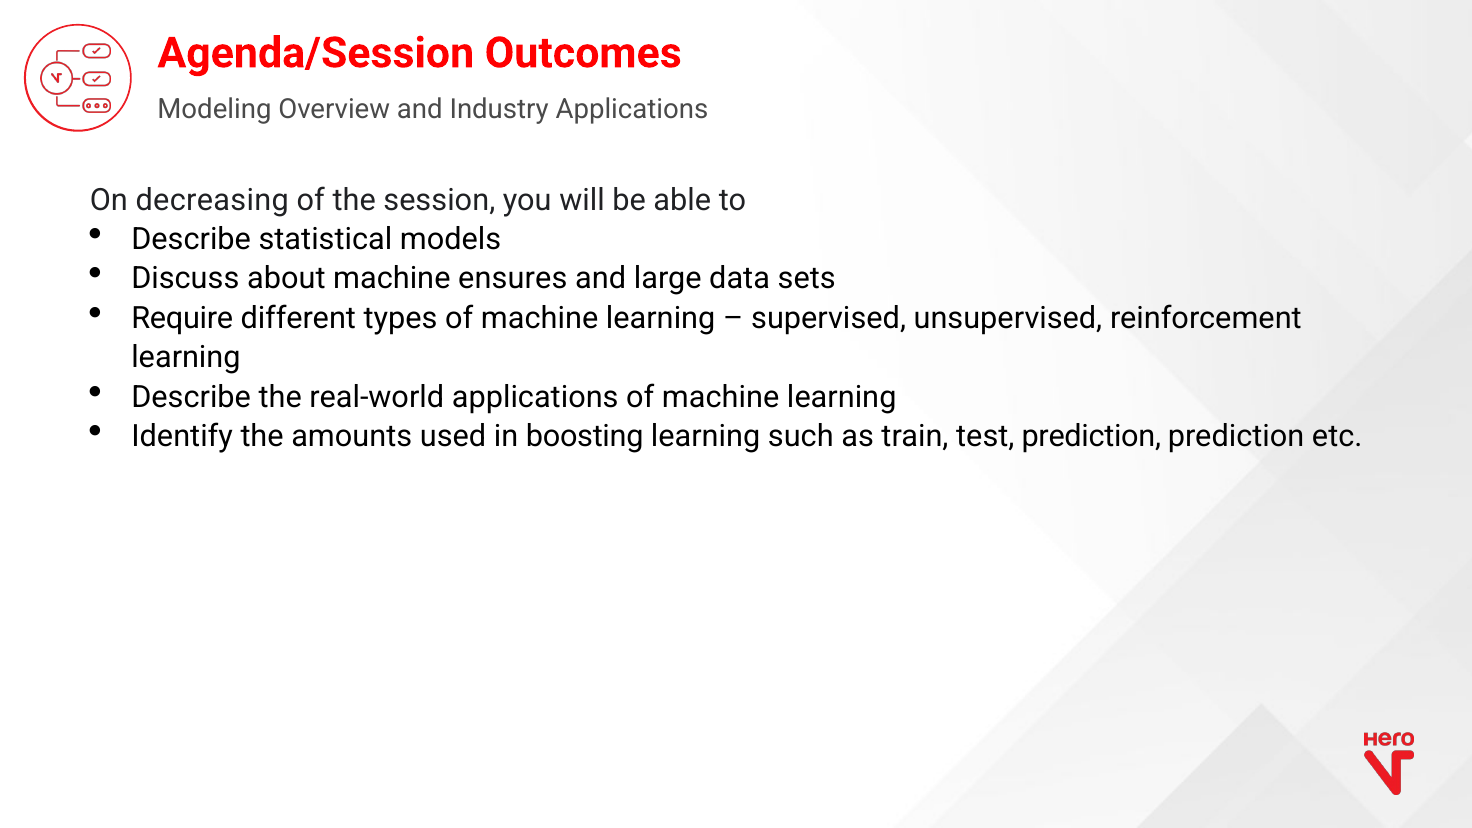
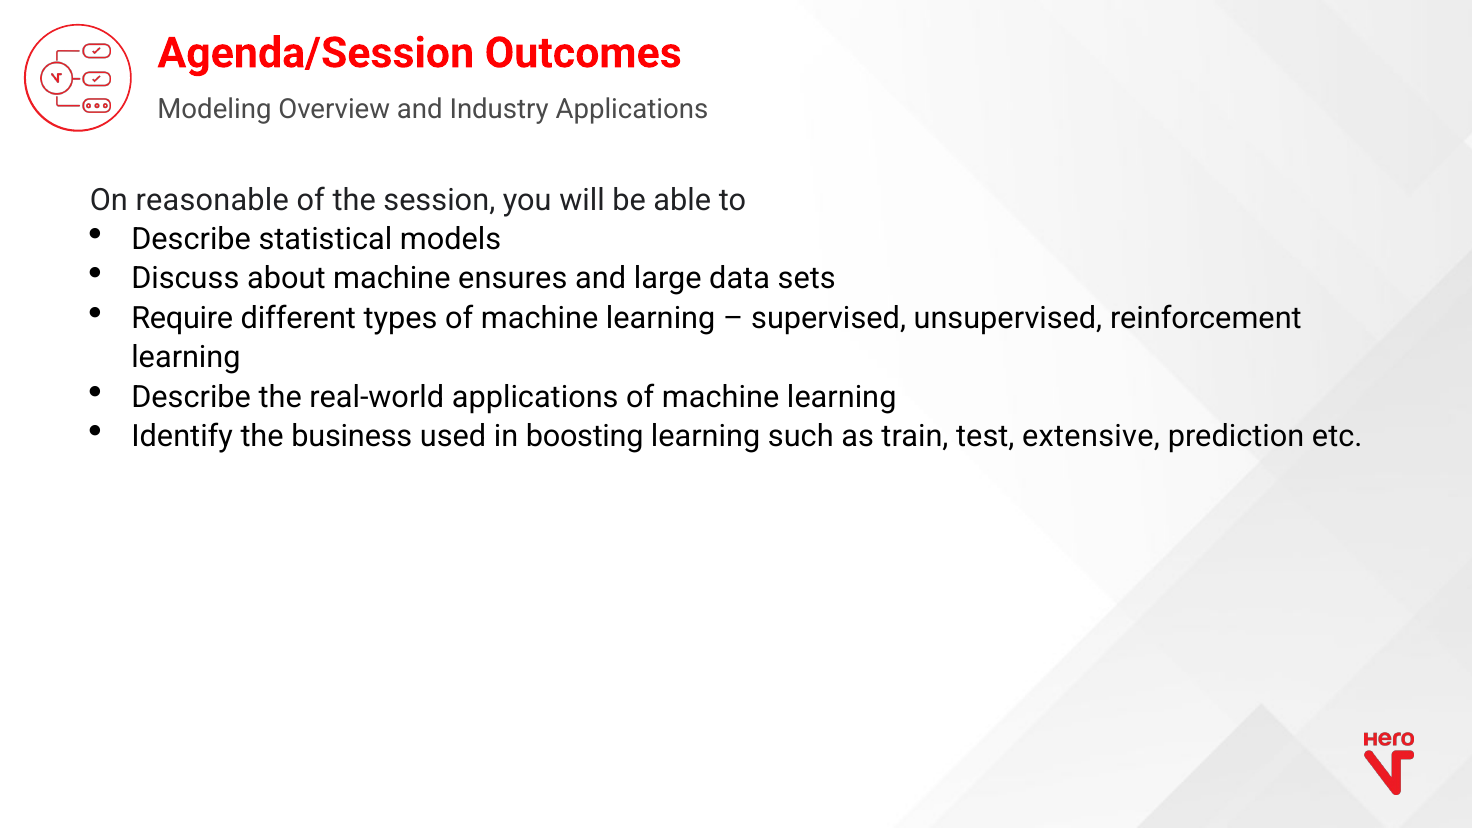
decreasing: decreasing -> reasonable (212, 200)
amounts: amounts -> business (352, 436)
test prediction: prediction -> extensive (1091, 436)
